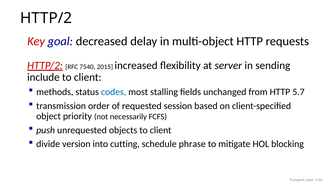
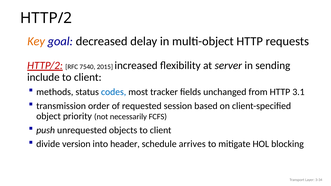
Key colour: red -> orange (36, 41)
stalling: stalling -> tracker (164, 92)
5.7: 5.7 -> 3.1 (298, 92)
cutting: cutting -> header (125, 144)
phrase: phrase -> arrives (192, 144)
